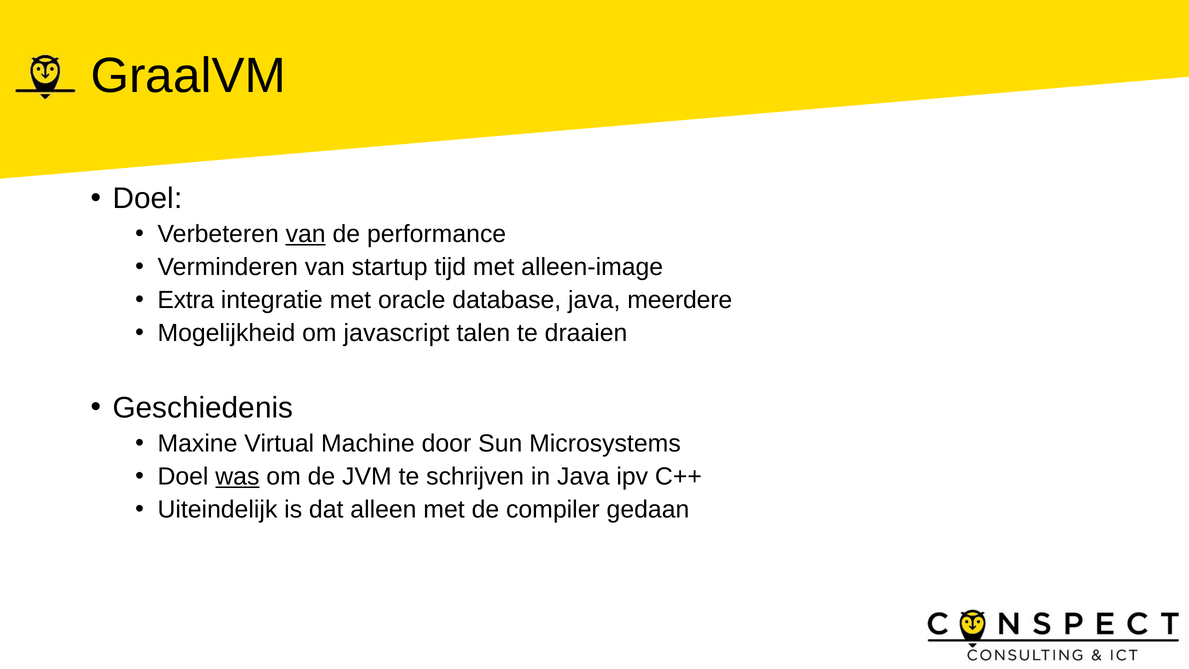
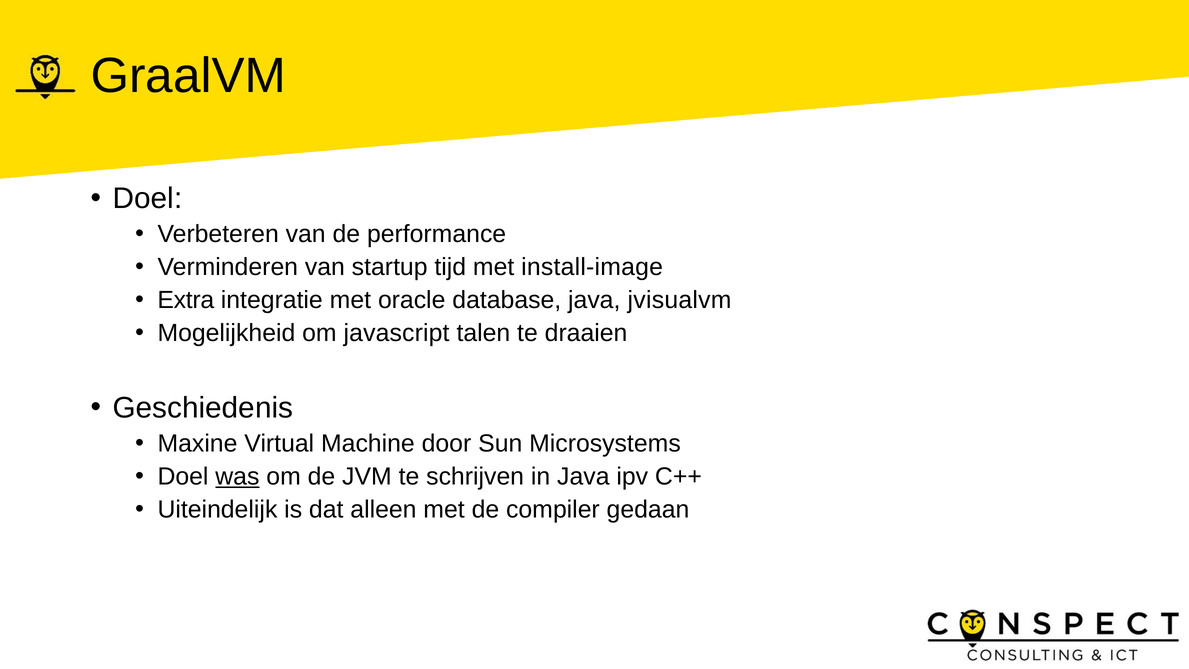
van underline: present -> none (306, 234)
alleen-image: alleen-image -> install-image (592, 267)
meerdere: meerdere -> jvisualvm (680, 300)
